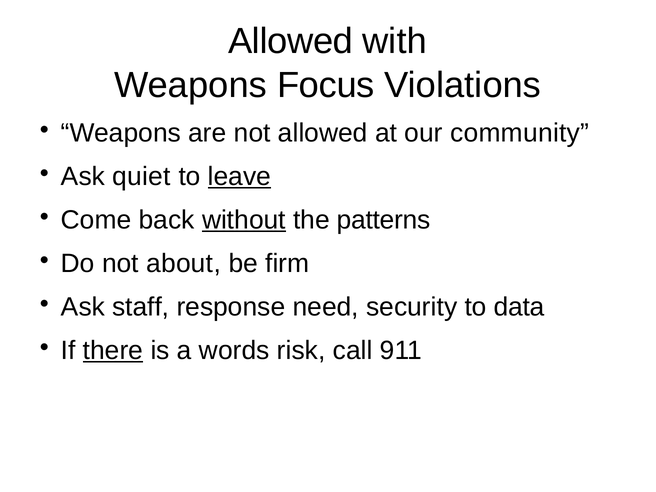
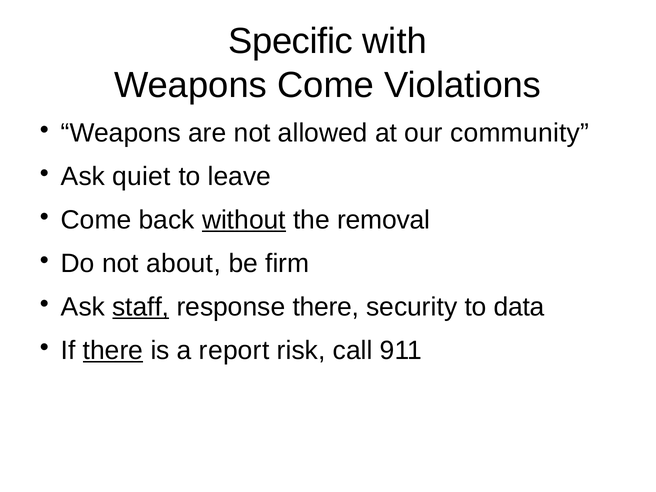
Allowed: Allowed -> Specific (291, 41)
Weapons Focus: Focus -> Come (326, 85)
leave underline: present -> none (239, 176)
patterns: patterns -> removal (384, 220)
staff underline: none -> present (141, 307)
response need: need -> there (326, 307)
words: words -> report (234, 350)
